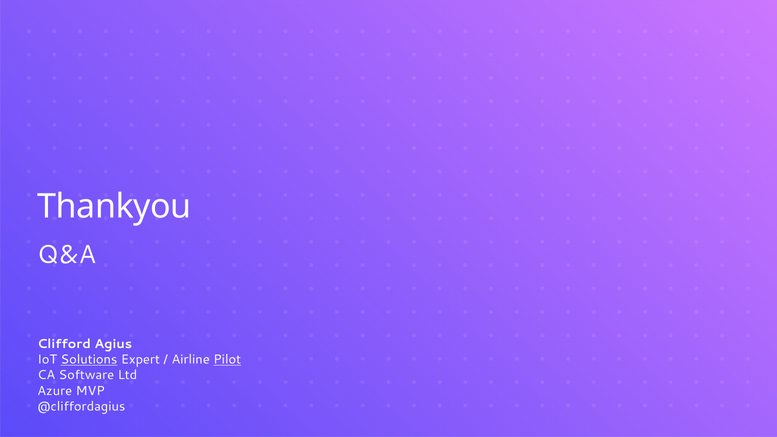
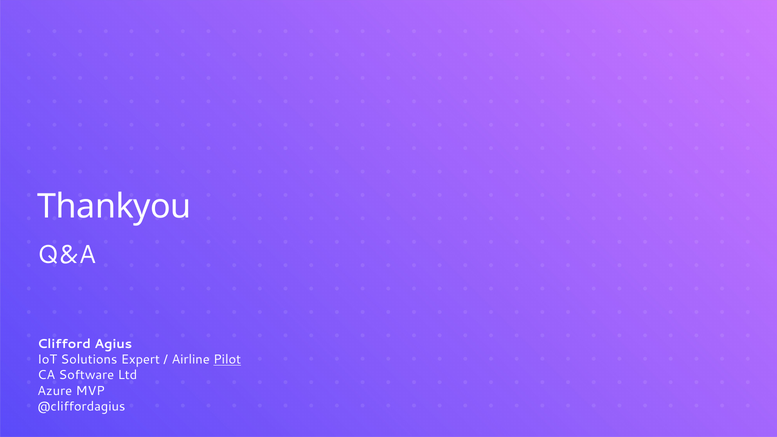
Solutions underline: present -> none (89, 360)
